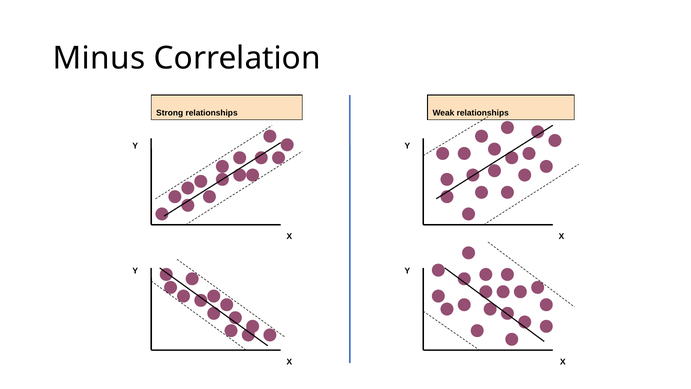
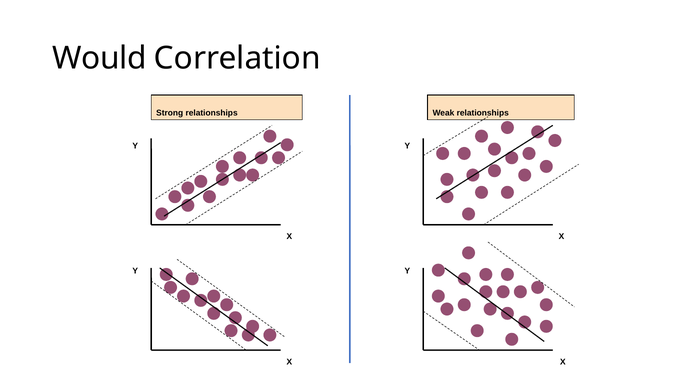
Minus: Minus -> Would (99, 58)
